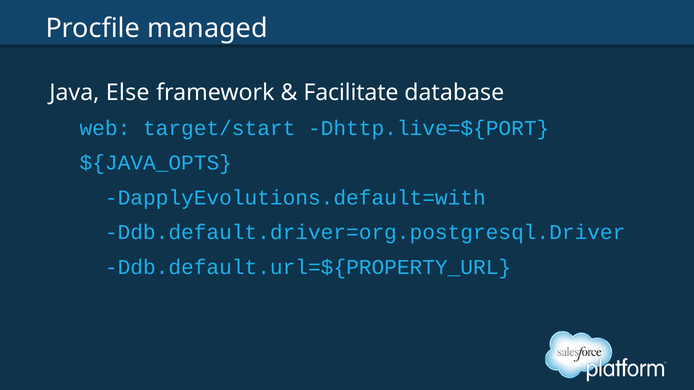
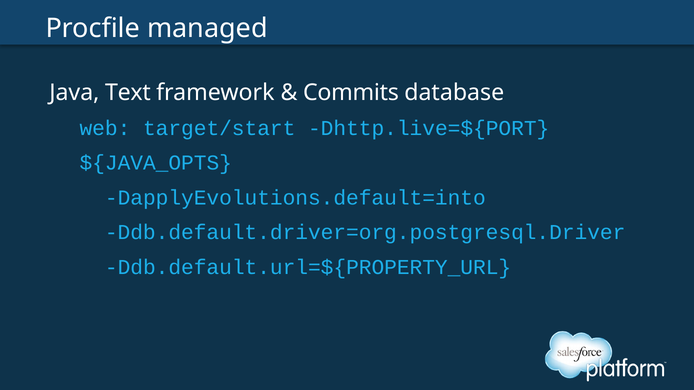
Else: Else -> Text (128, 93)
Facilitate: Facilitate -> Commits (351, 93)
DapplyEvolutions.default=with: DapplyEvolutions.default=with -> DapplyEvolutions.default=into (295, 198)
